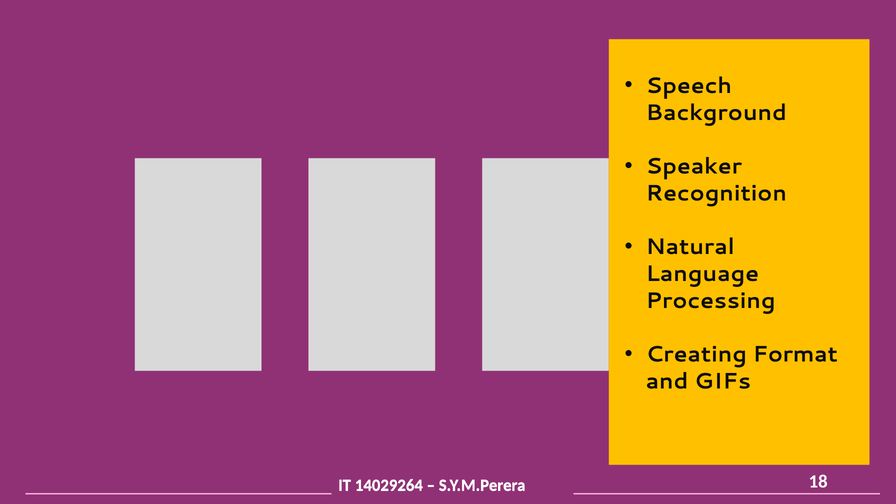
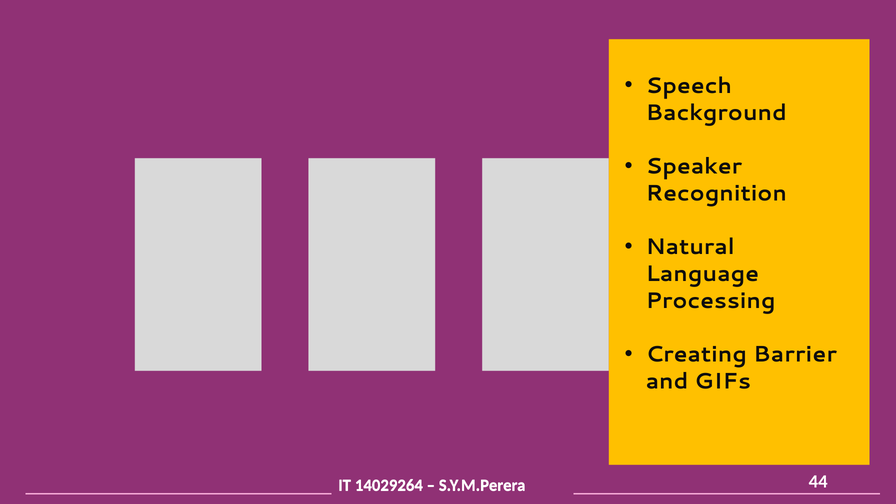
Format: Format -> Barrier (795, 355)
18: 18 -> 44 (818, 482)
